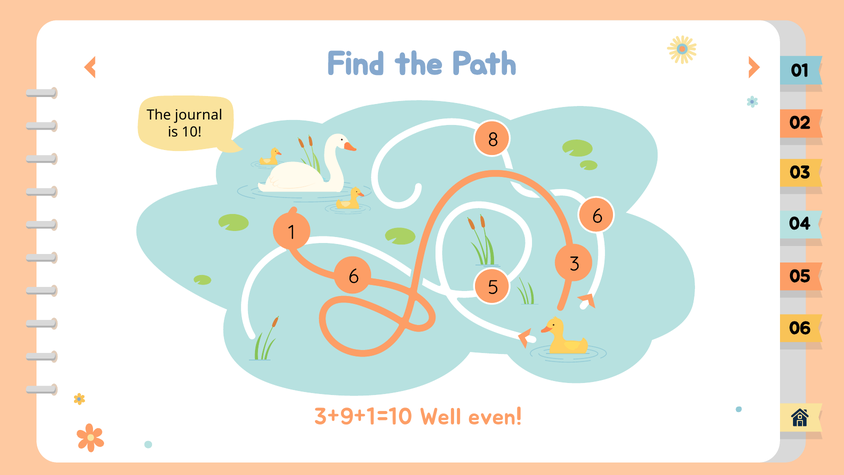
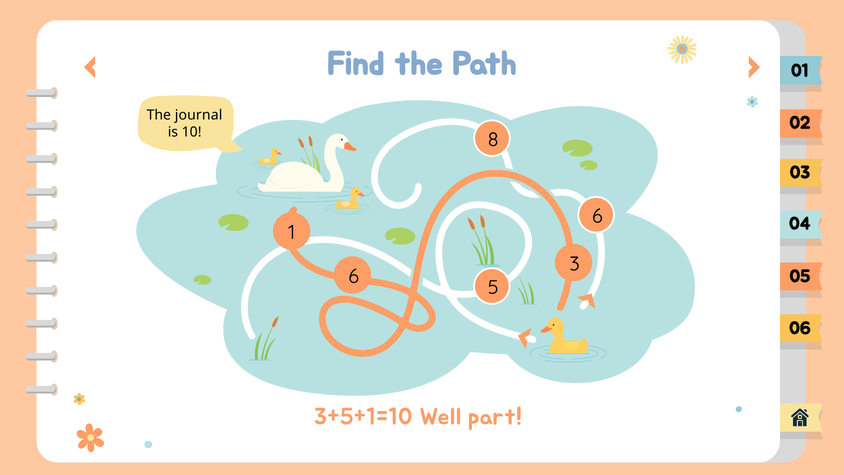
3+9+1=10: 3+9+1=10 -> 3+5+1=10 (363, 417)
even: even -> part (495, 417)
